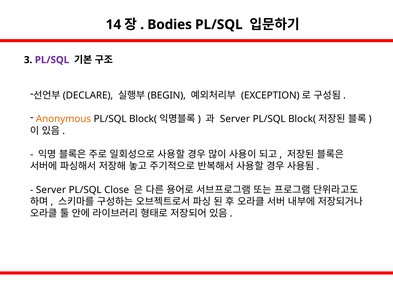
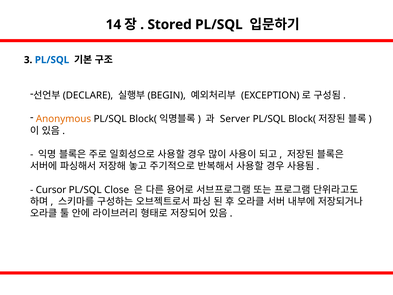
Bodies: Bodies -> Stored (170, 25)
PL/SQL colour: purple -> blue (52, 60)
Server: Server -> Cursor (51, 190)
